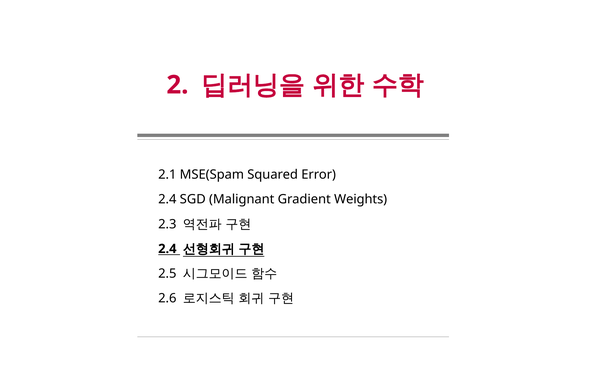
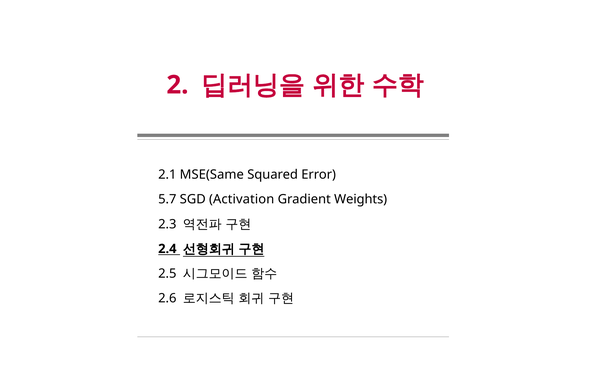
MSE(Spam: MSE(Spam -> MSE(Same (212, 175)
2.4: 2.4 -> 5.7 (167, 199)
Malignant: Malignant -> Activation (242, 199)
